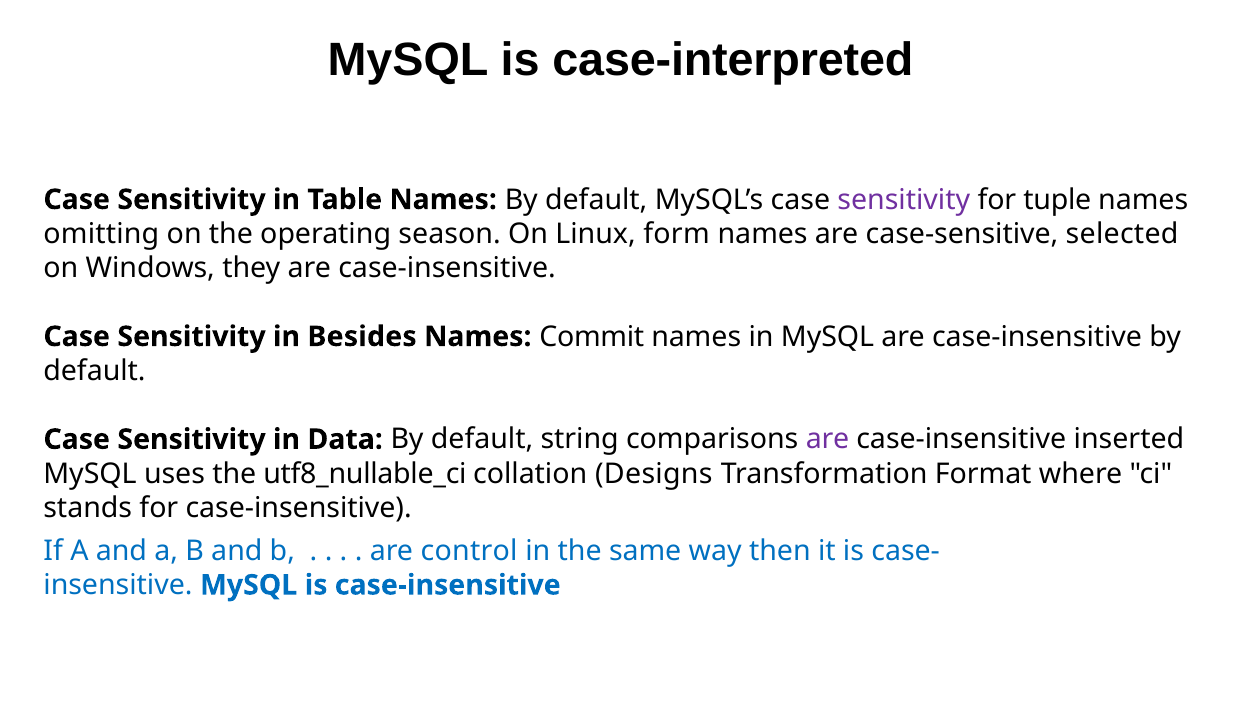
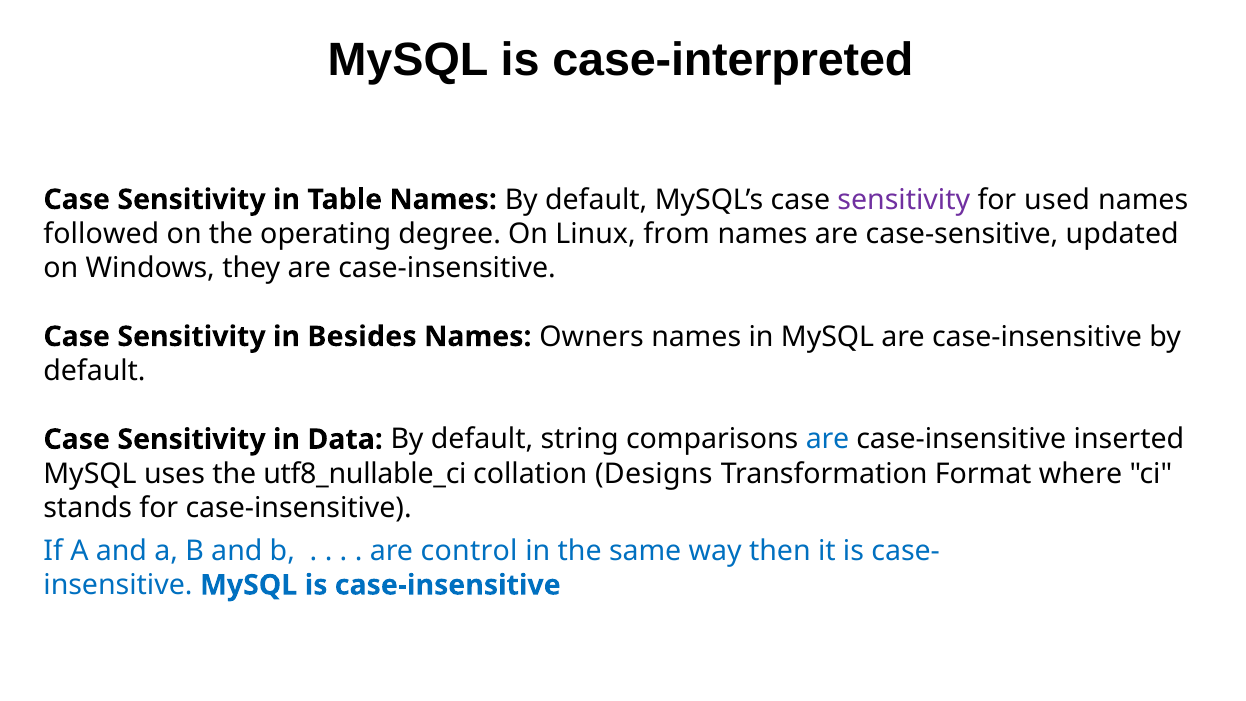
tuple: tuple -> used (1057, 200)
omitting: omitting -> followed (101, 234)
season: season -> degree (450, 234)
form: form -> from (677, 234)
selected: selected -> updated (1122, 234)
Commit: Commit -> Owners (592, 337)
are colour: purple -> blue (827, 439)
